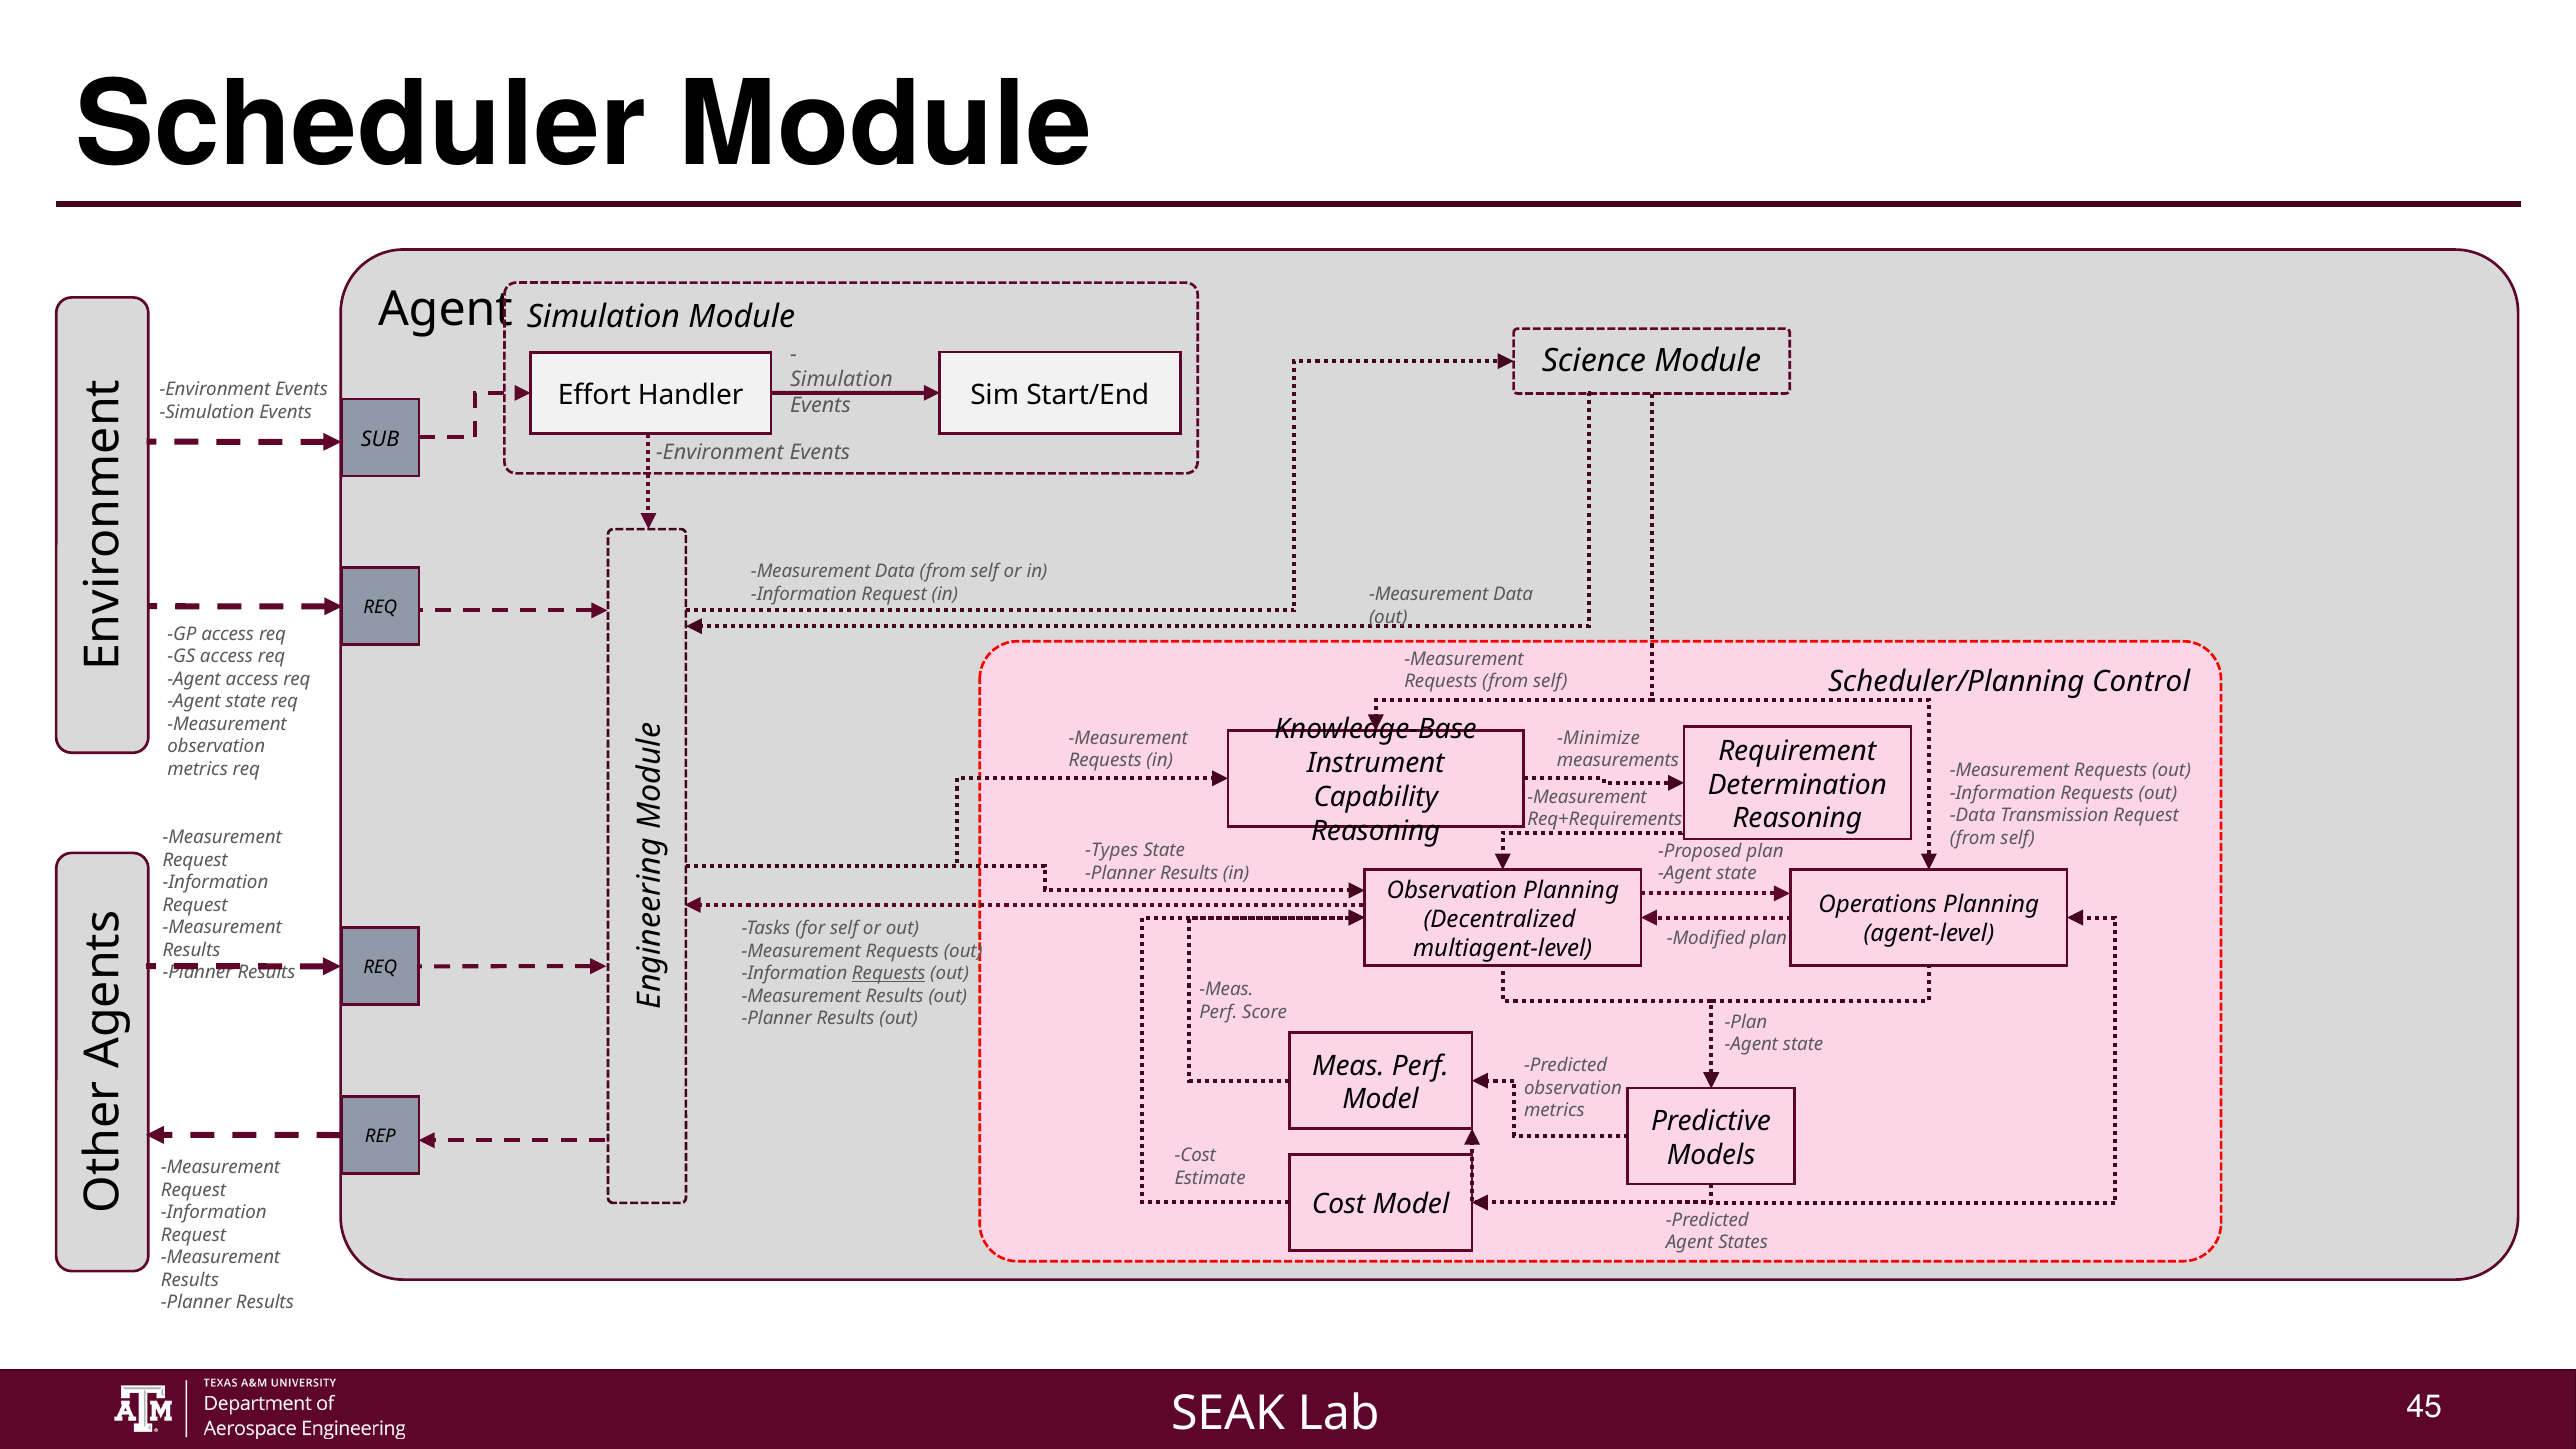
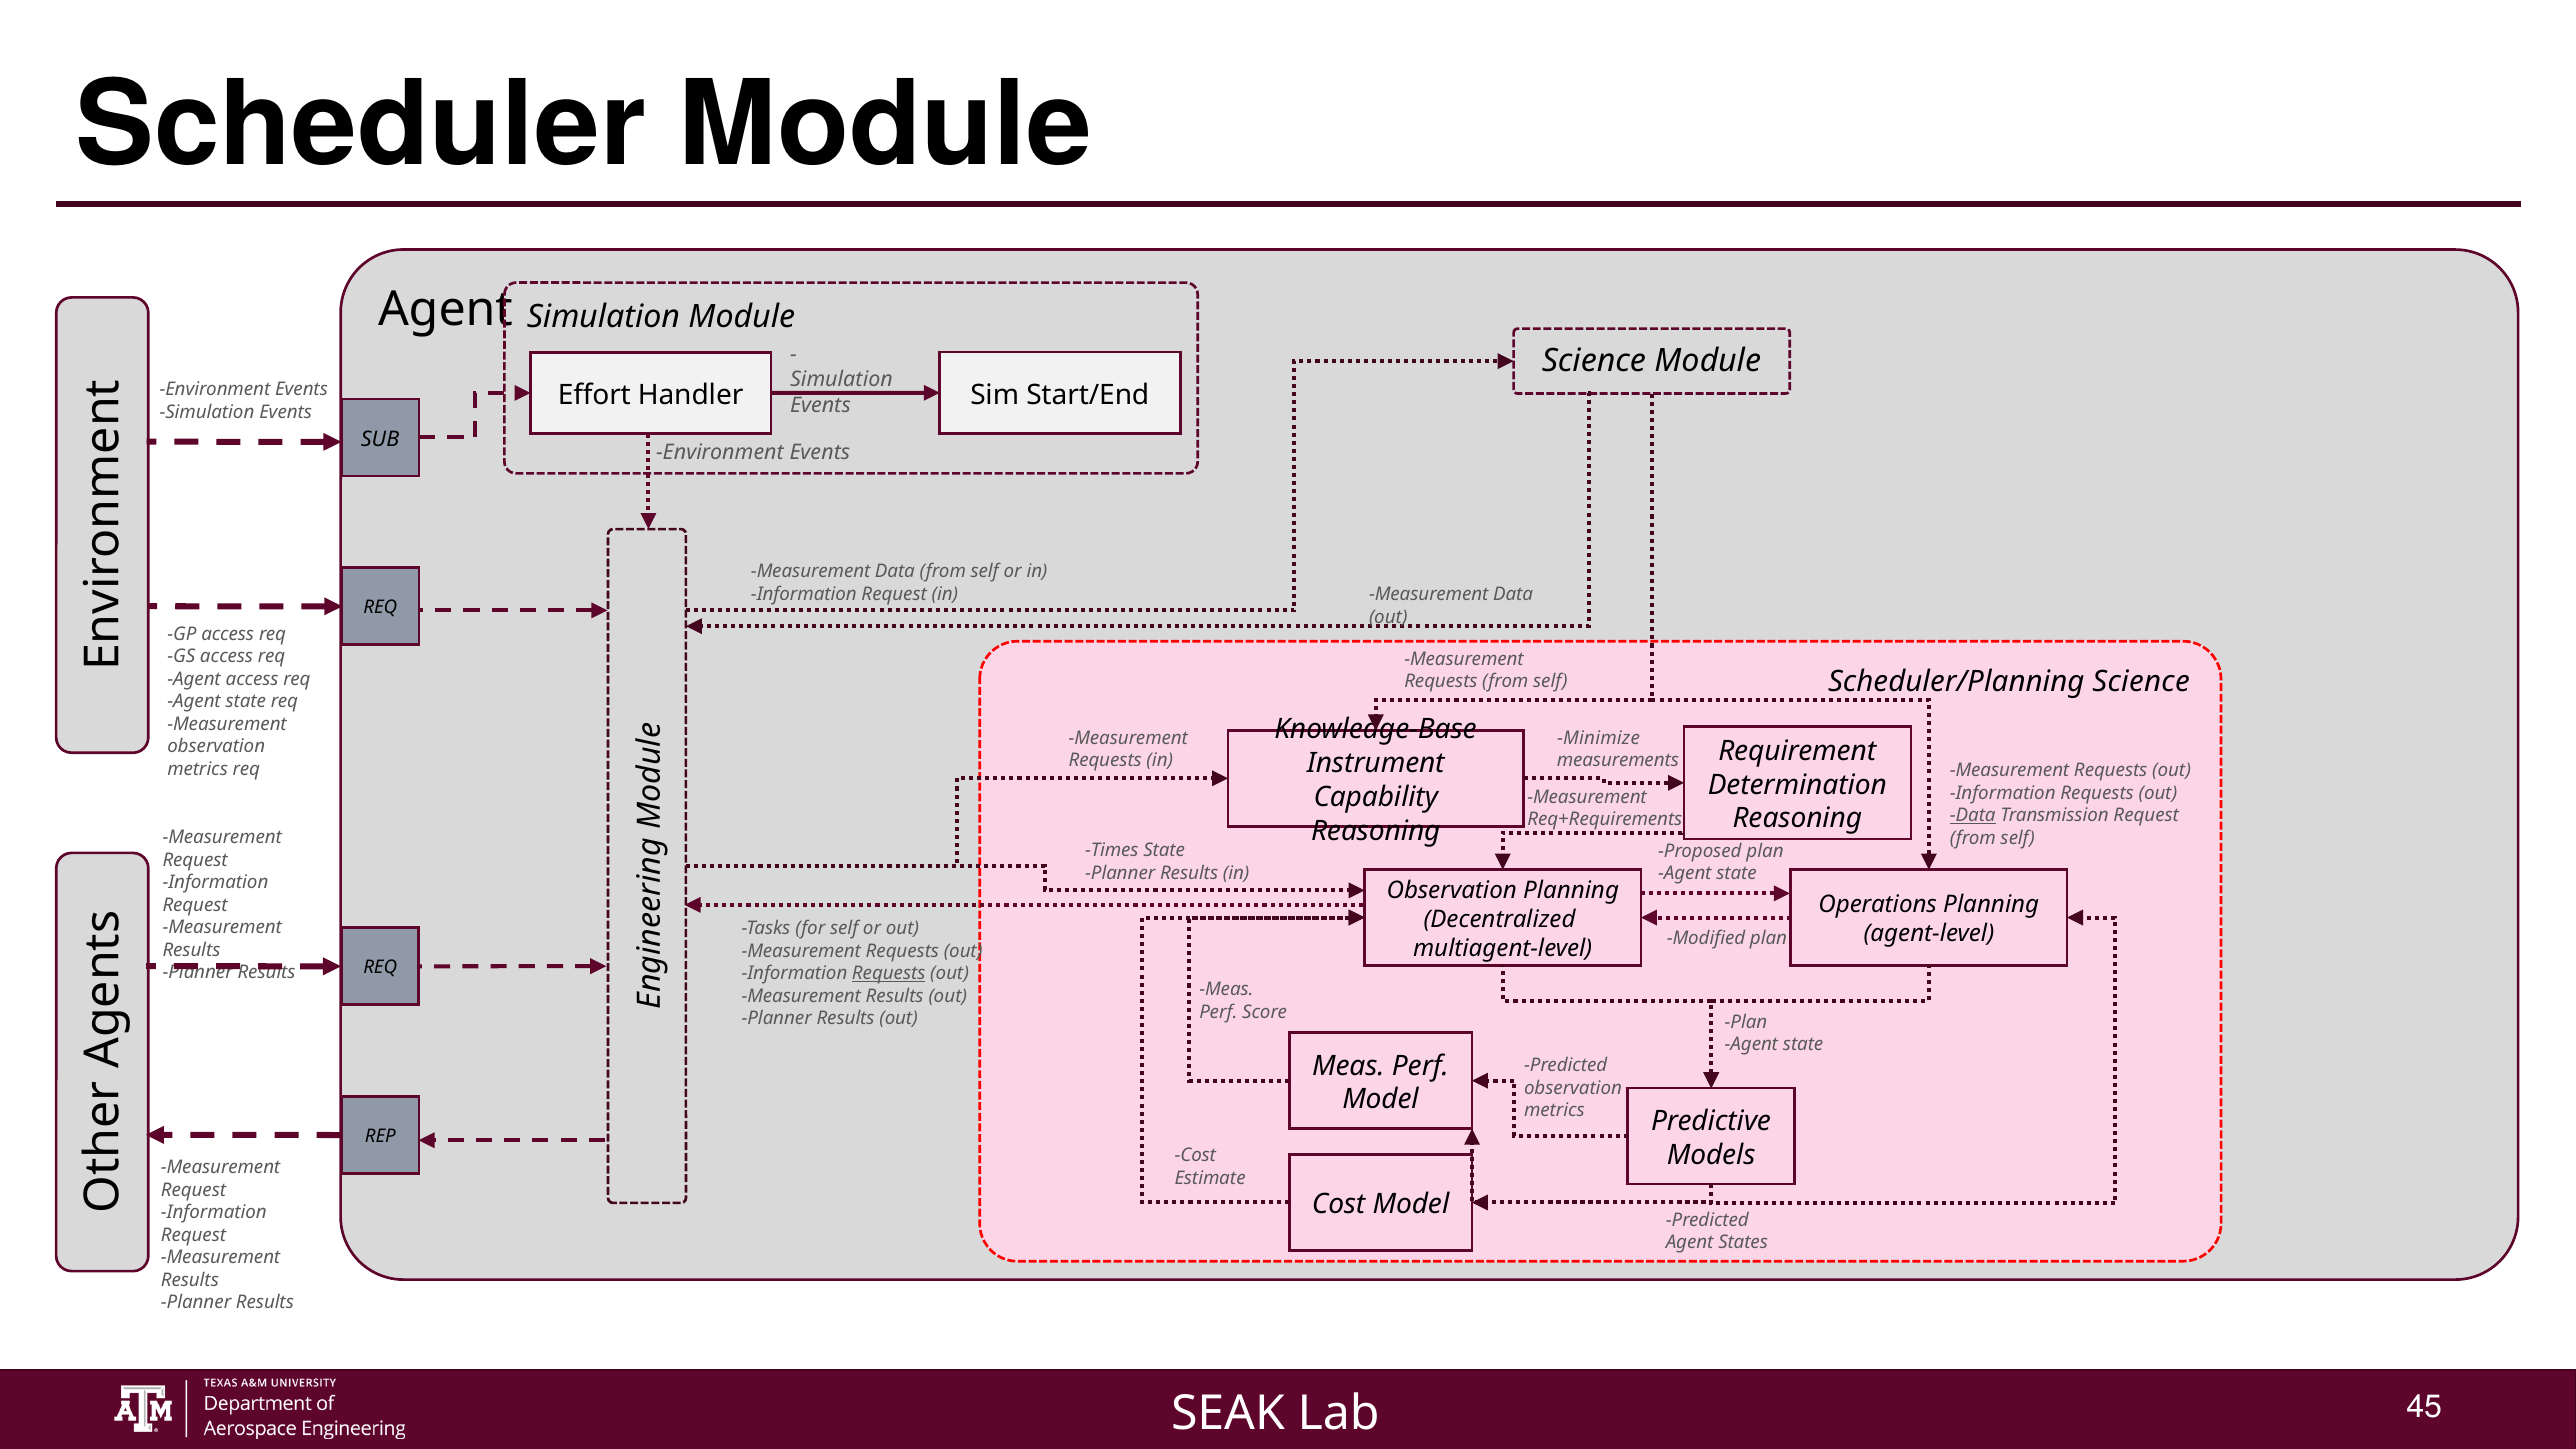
Scheduler/Planning Control: Control -> Science (2141, 682)
Data underline: none -> present (1973, 815)
Types: Types -> Times (1112, 850)
